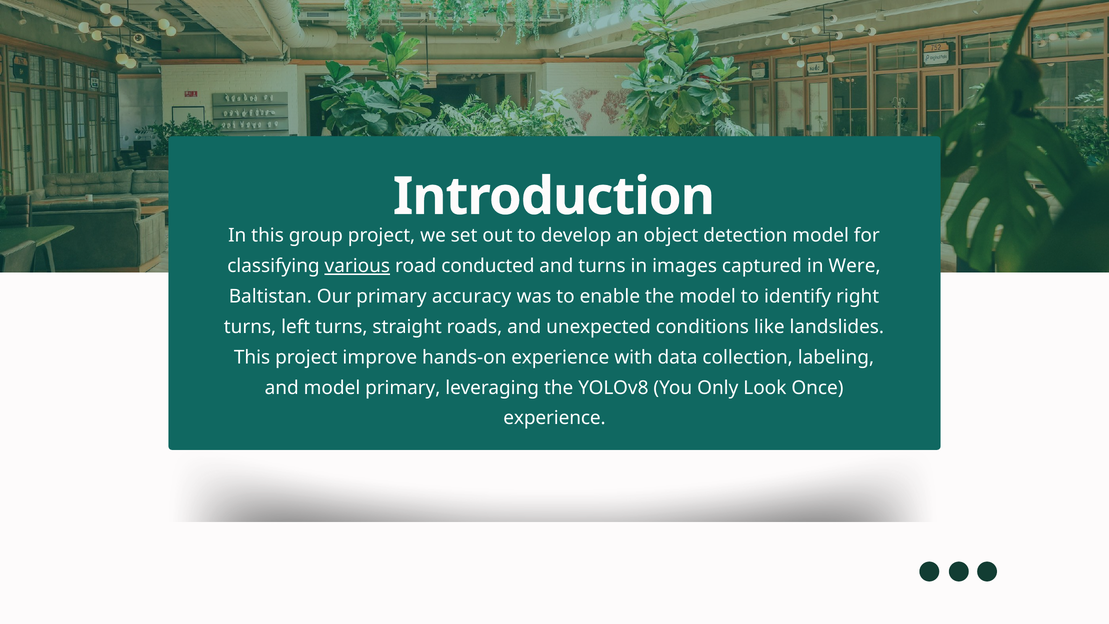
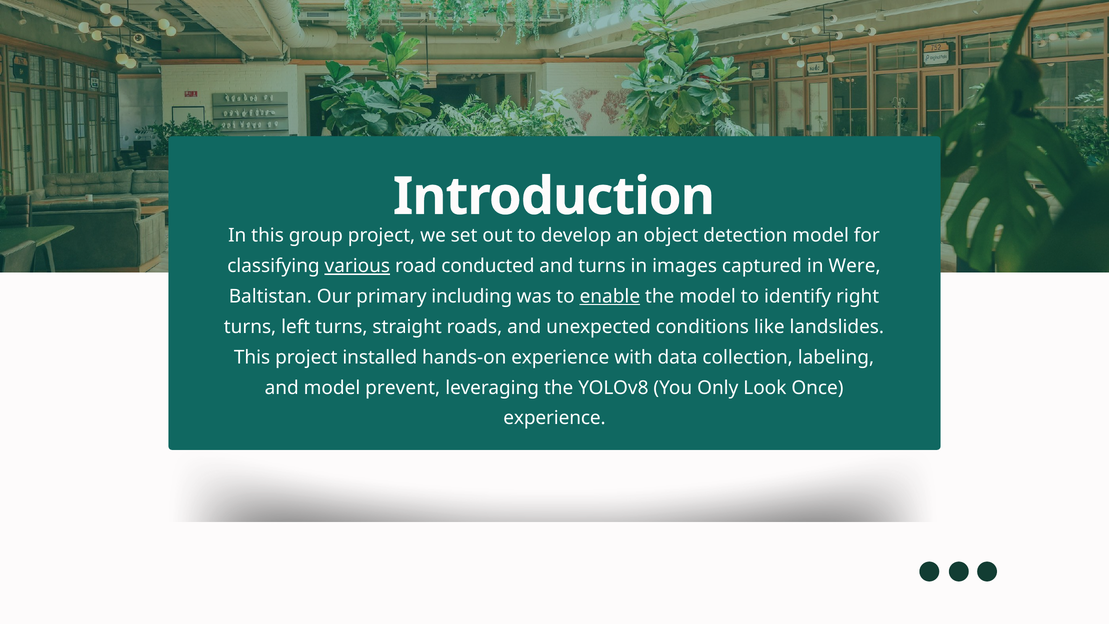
accuracy: accuracy -> including (472, 296)
enable underline: none -> present (610, 296)
improve: improve -> installed (380, 357)
model primary: primary -> prevent (403, 388)
